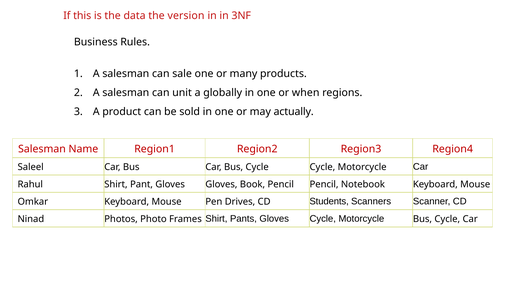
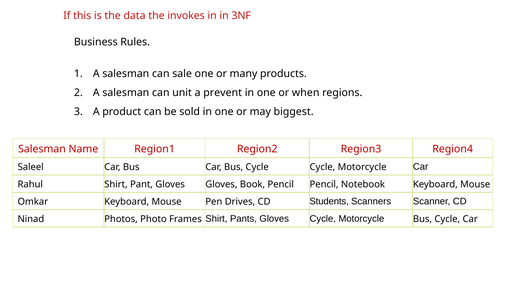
version: version -> invokes (186, 16)
globally: globally -> prevent (223, 93)
actually: actually -> biggest (294, 112)
